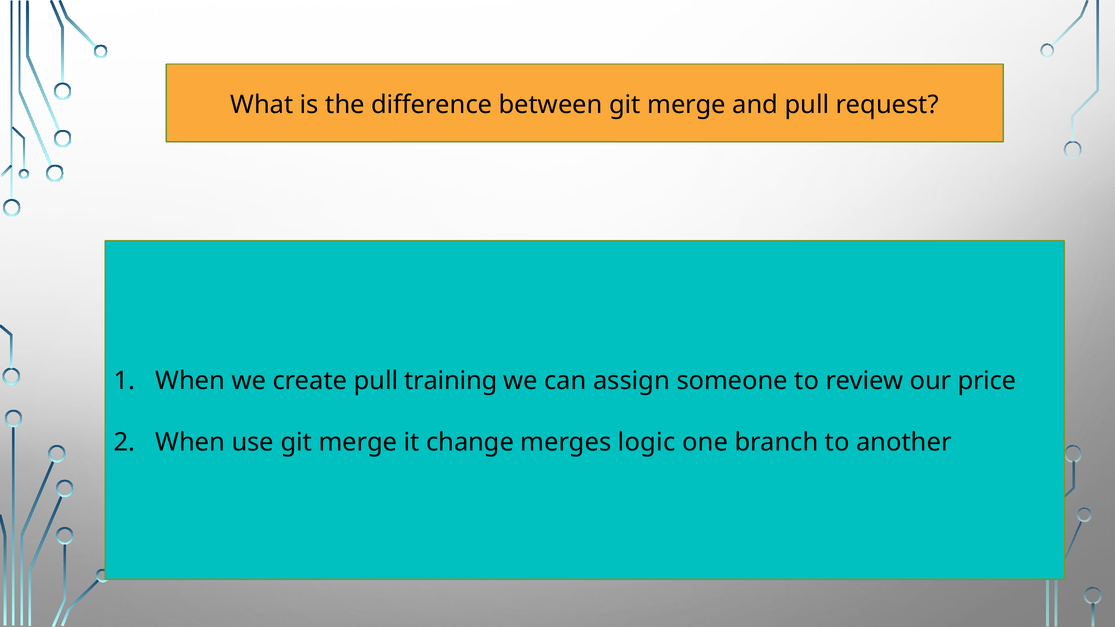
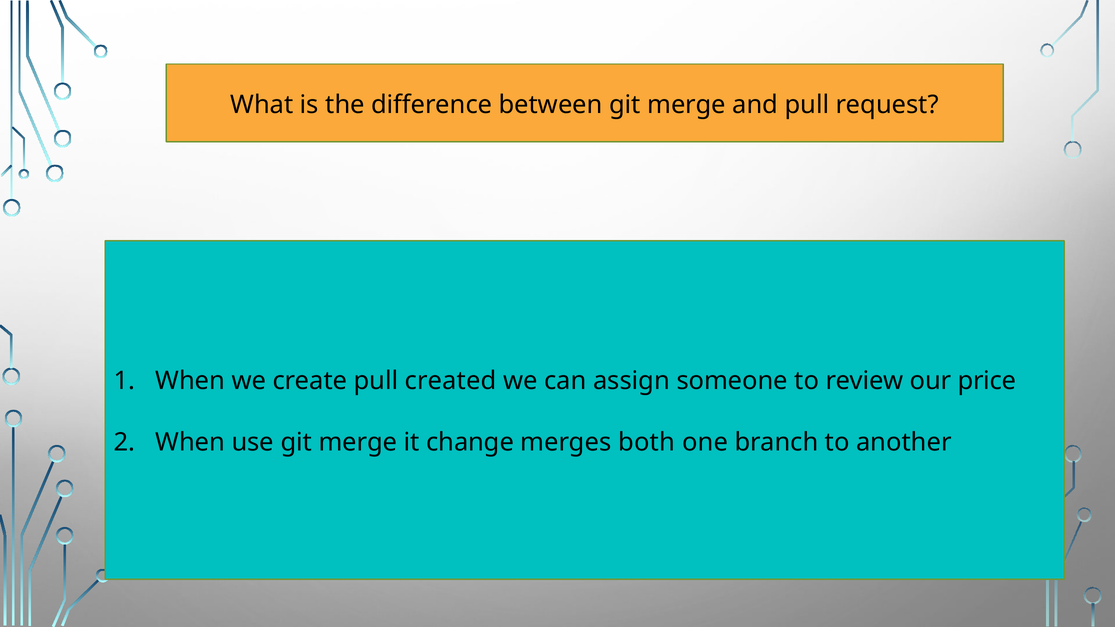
training: training -> created (451, 381)
logic: logic -> both (647, 442)
